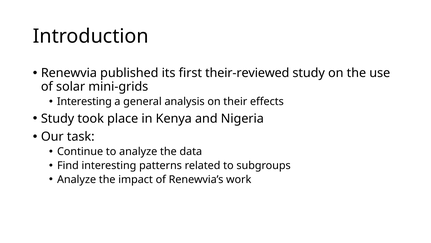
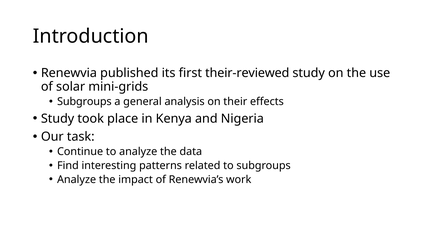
Interesting: Interesting -> Subgroups (84, 101)
